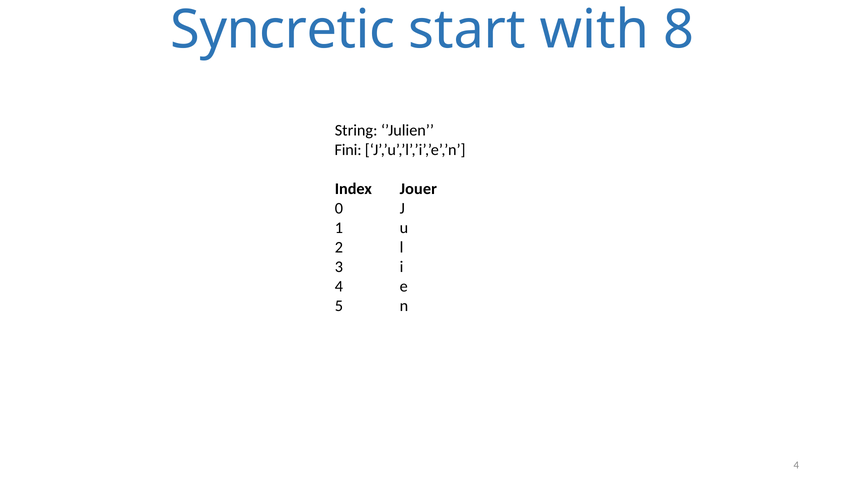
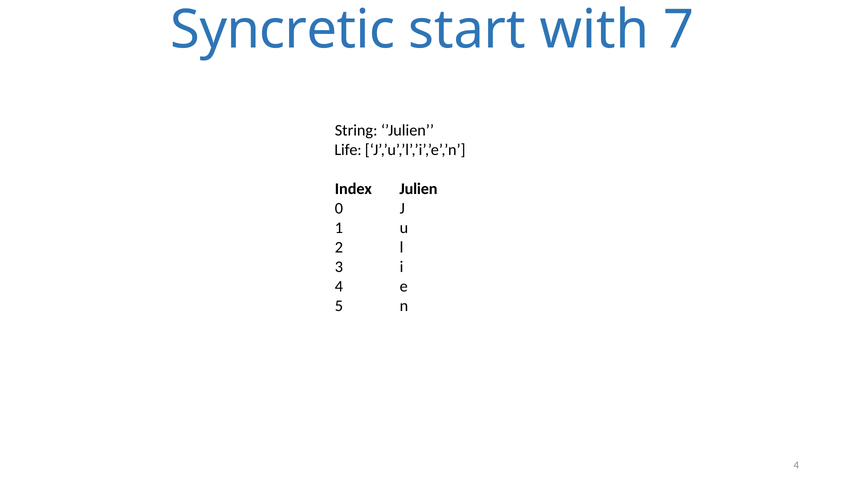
8: 8 -> 7 (679, 30)
Fini: Fini -> Life (348, 150)
Jouer: Jouer -> Julien (418, 189)
